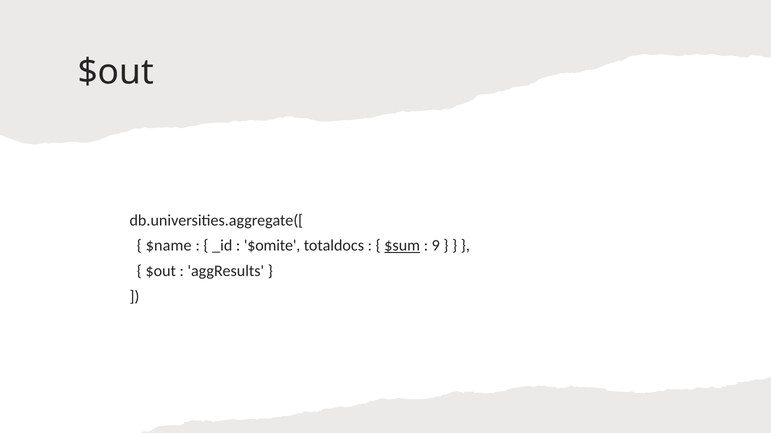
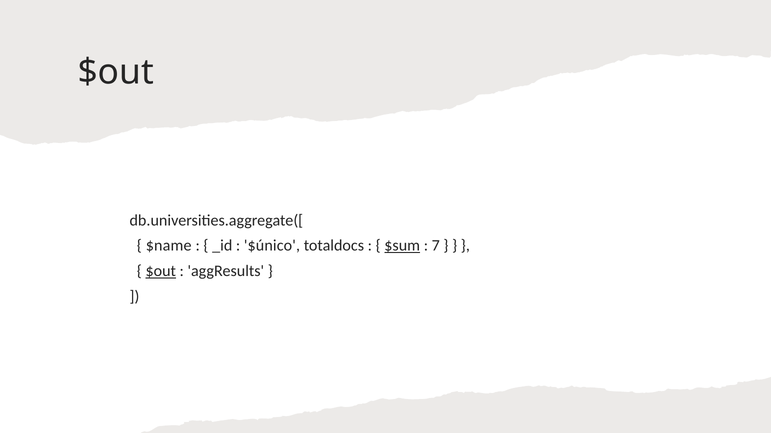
$omite: $omite -> $único (272, 246)
9: 9 -> 7 (436, 246)
$out underline: none -> present (161, 271)
